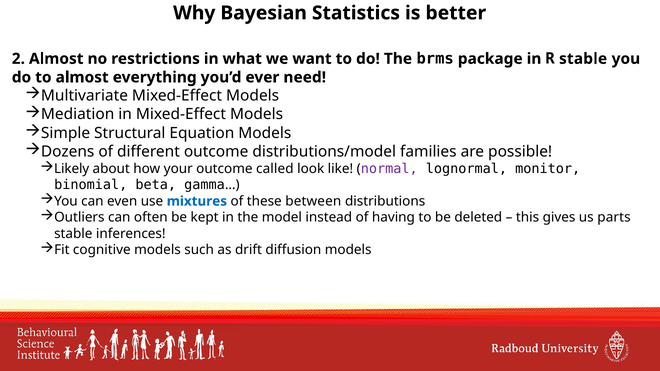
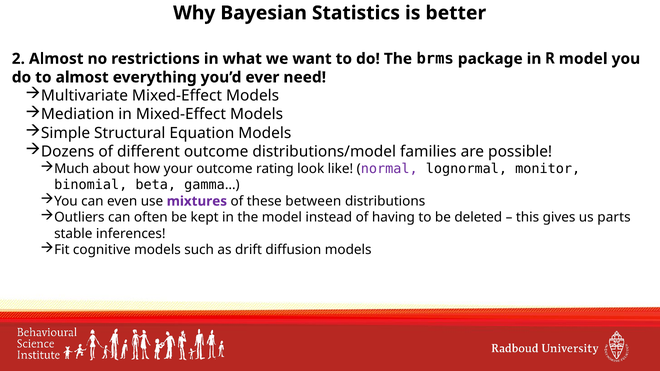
R stable: stable -> model (583, 59)
Likely: Likely -> Much (72, 169)
called: called -> rating (275, 169)
mixtures colour: blue -> purple (197, 201)
